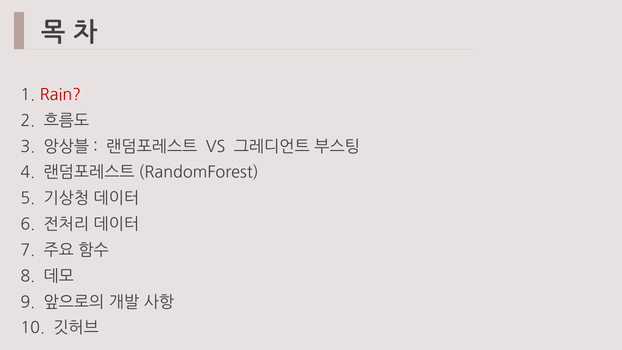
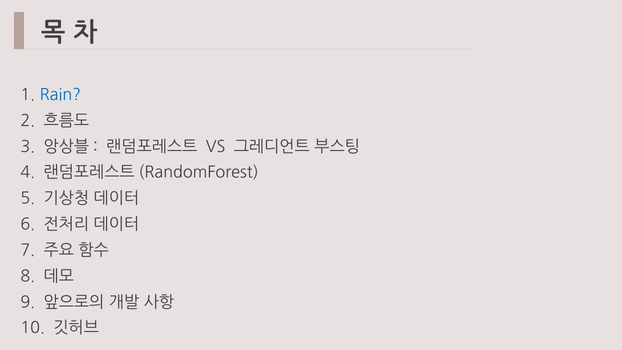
Rain colour: red -> blue (60, 95)
